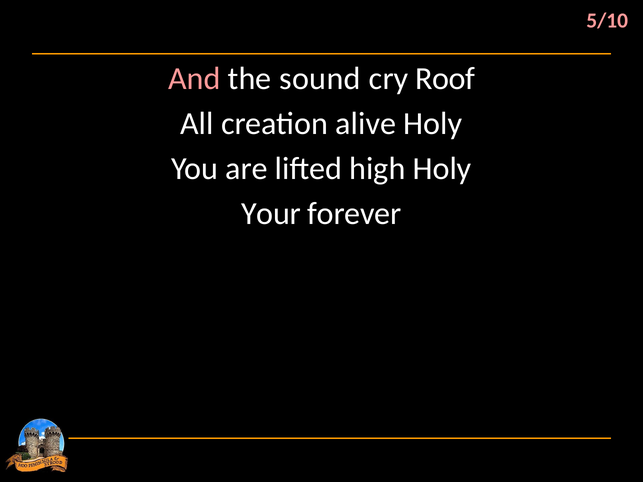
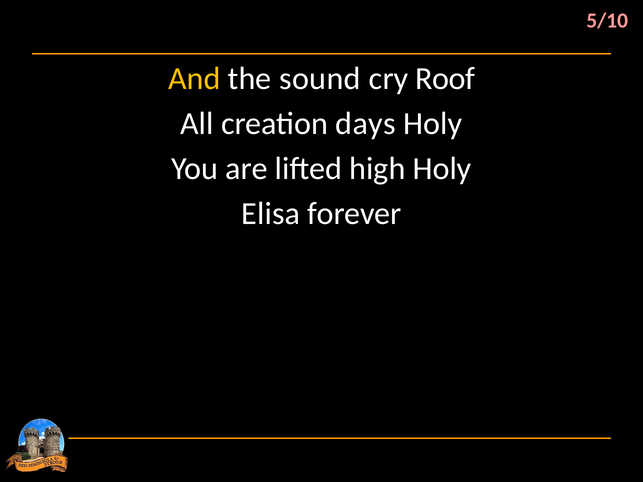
And colour: pink -> yellow (194, 79)
alive: alive -> days (366, 124)
Your: Your -> Elisa (271, 214)
